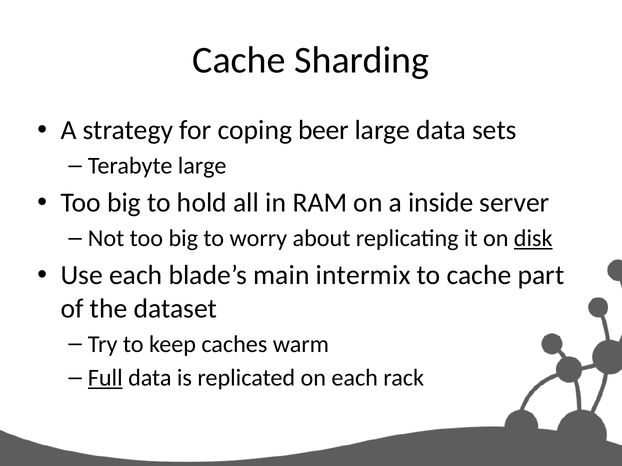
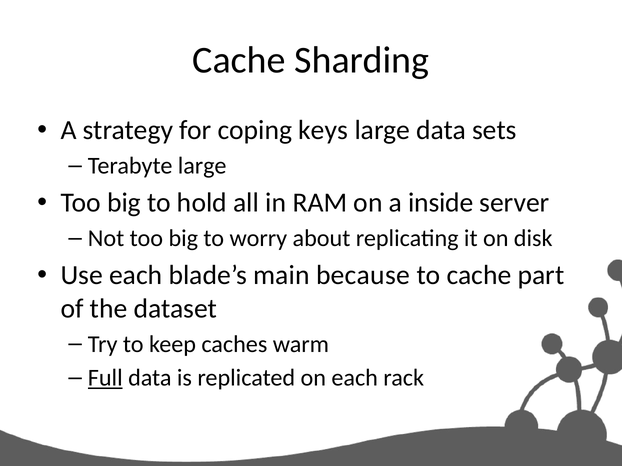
beer: beer -> keys (323, 131)
disk underline: present -> none (533, 239)
intermix: intermix -> because (363, 276)
